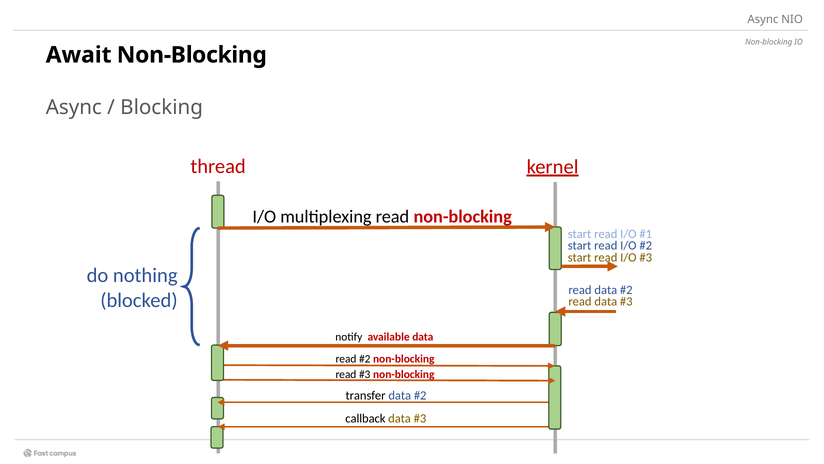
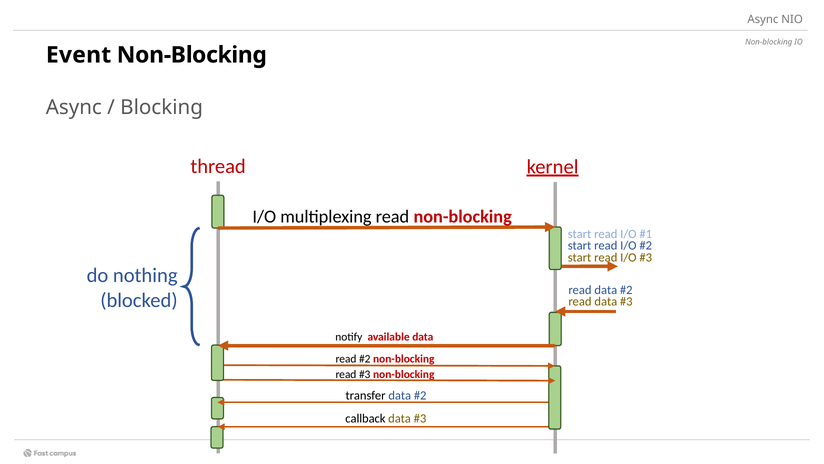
Await: Await -> Event (79, 55)
